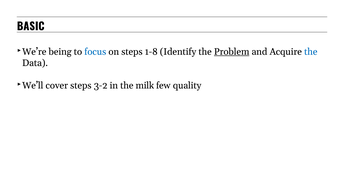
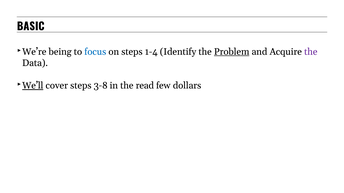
1-8: 1-8 -> 1-4 (151, 52)
the colour: blue -> purple (311, 52)
We’ll underline: none -> present (33, 86)
3-2: 3-2 -> 3-8 (101, 86)
milk: milk -> read (145, 86)
quality: quality -> dollars (187, 86)
